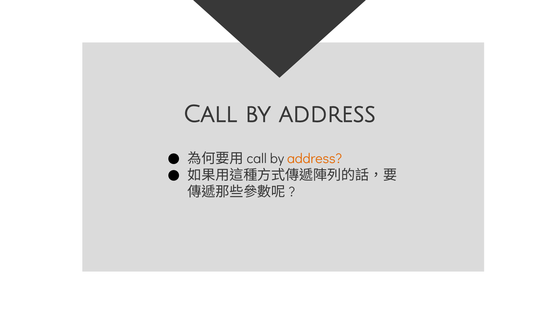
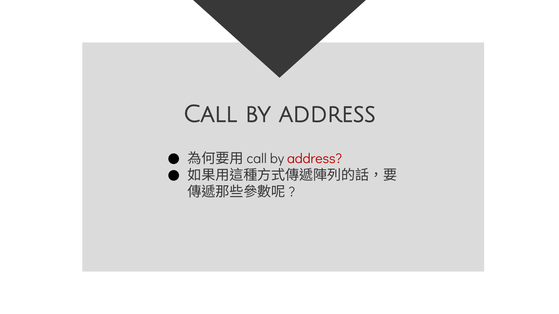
address colour: orange -> red (315, 159)
